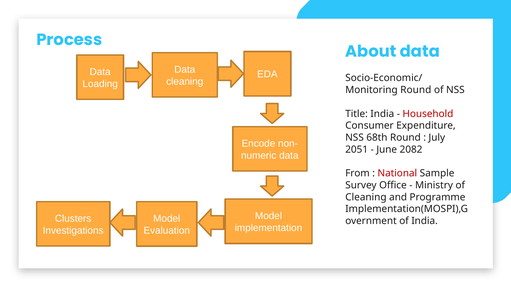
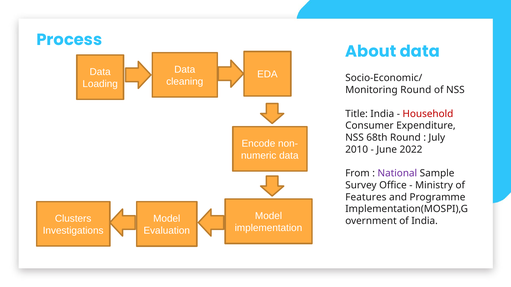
2051: 2051 -> 2010 (357, 150)
2082: 2082 -> 2022 (411, 150)
National colour: red -> purple (397, 174)
Cleaning: Cleaning -> Features (366, 197)
